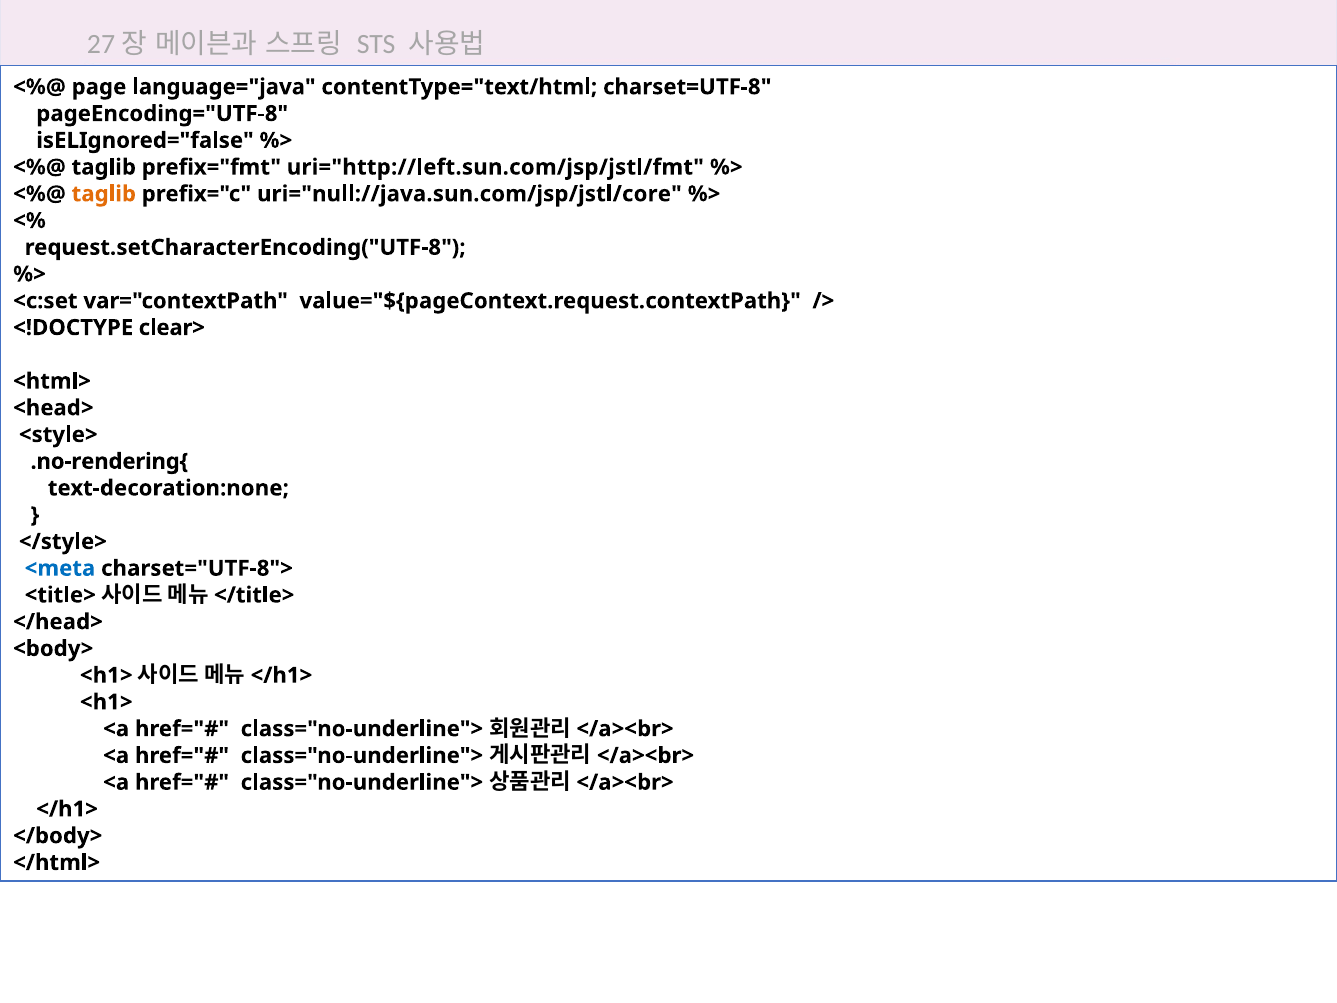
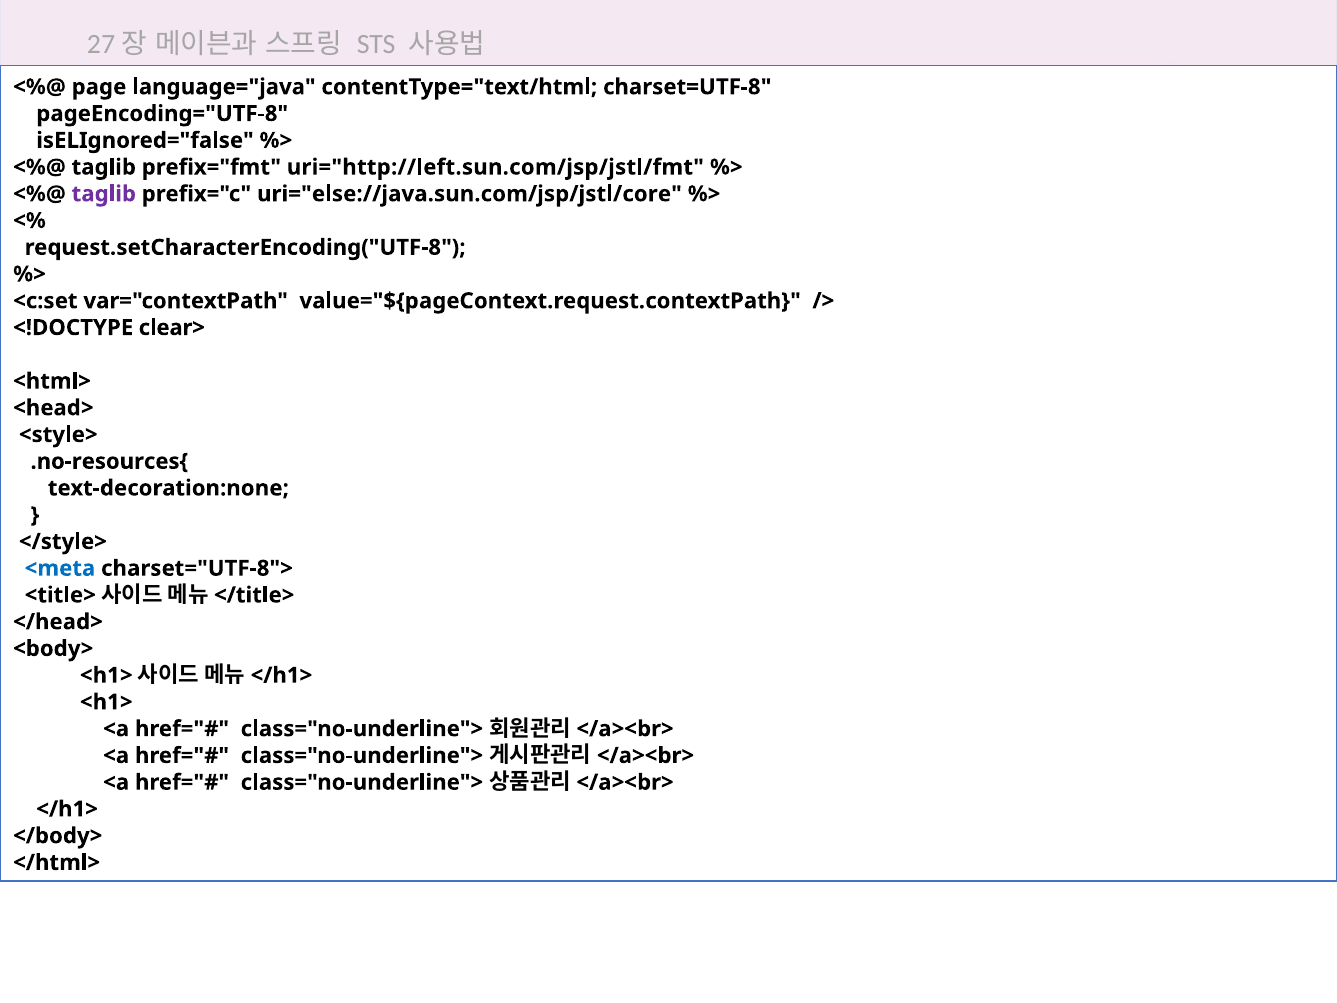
taglib colour: orange -> purple (104, 194)
uri="null://java.sun.com/jsp/jstl/core: uri="null://java.sun.com/jsp/jstl/core -> uri="else://java.sun.com/jsp/jstl/core (469, 194)
.no-rendering{: .no-rendering{ -> .no-resources{ (109, 461)
